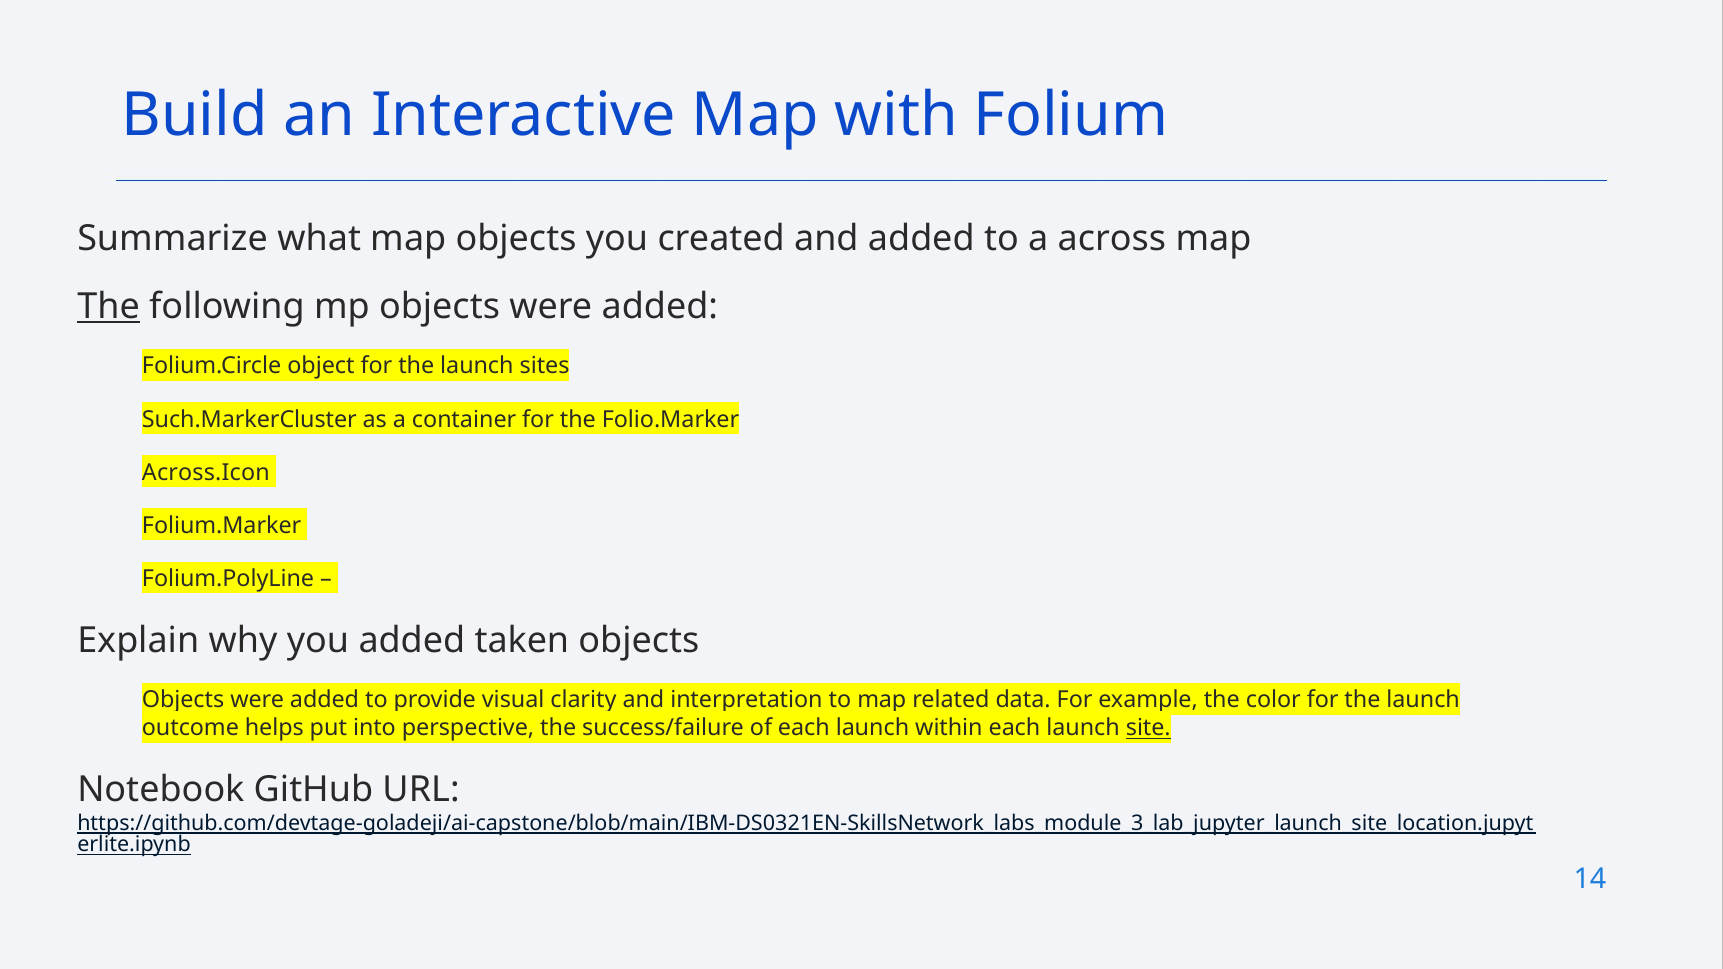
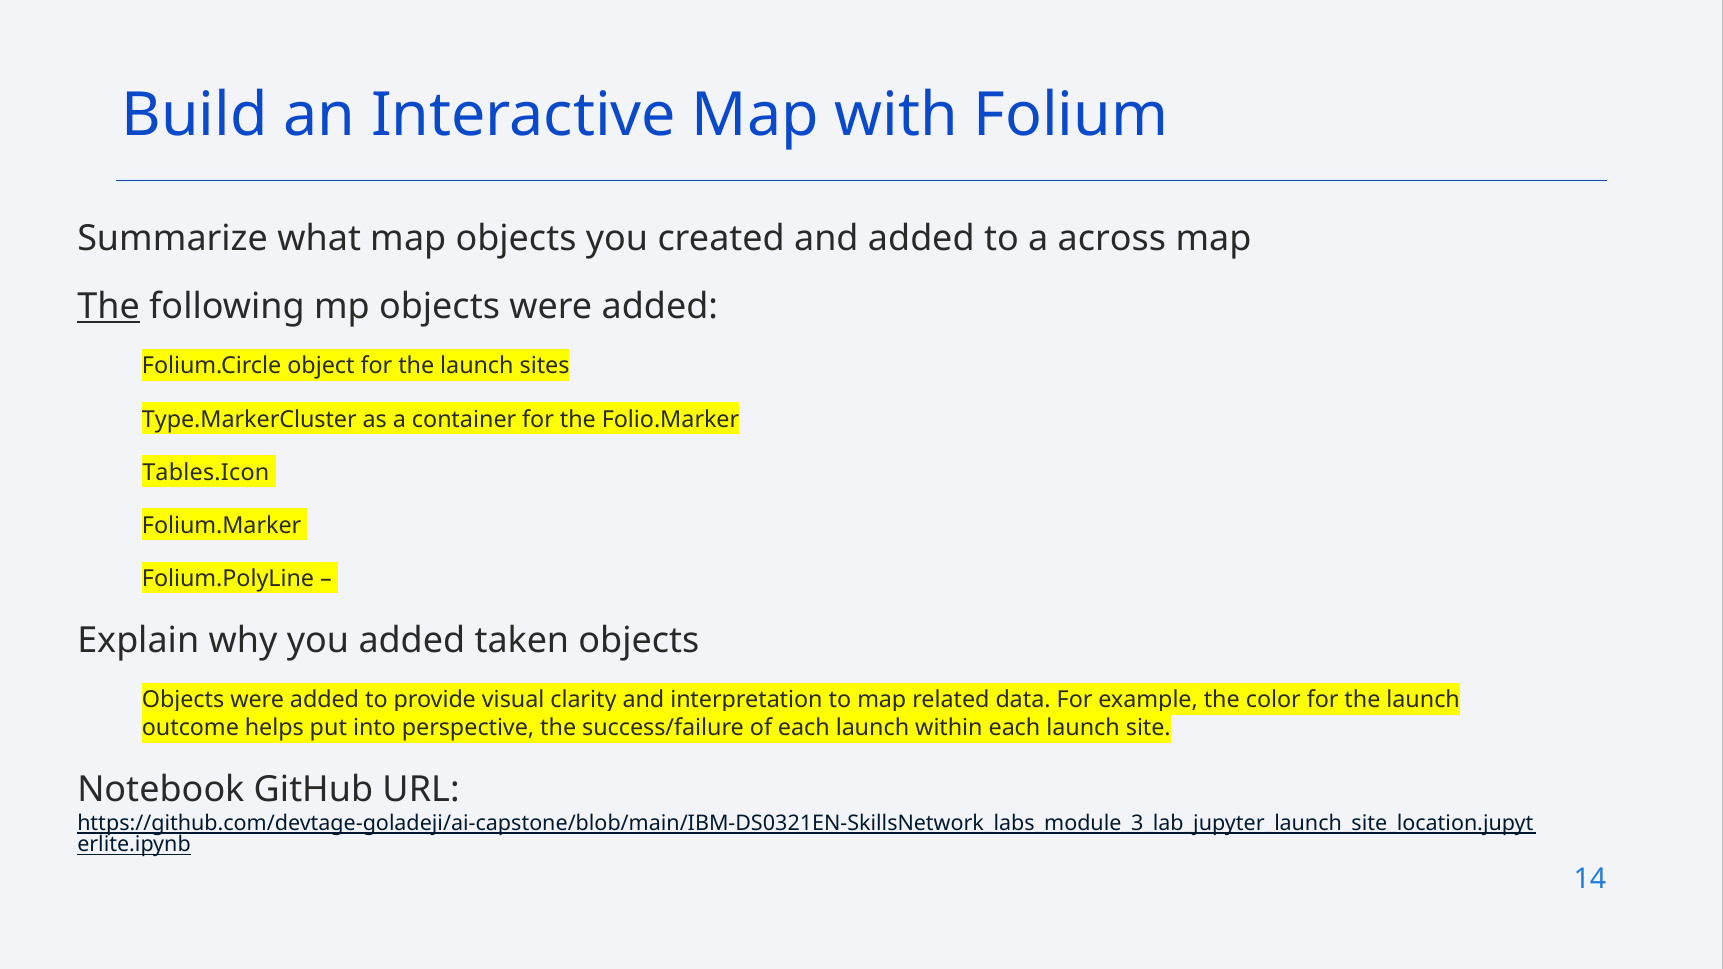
Such.MarkerCluster: Such.MarkerCluster -> Type.MarkerCluster (249, 419)
Across.Icon: Across.Icon -> Tables.Icon (206, 473)
site underline: present -> none (1148, 728)
